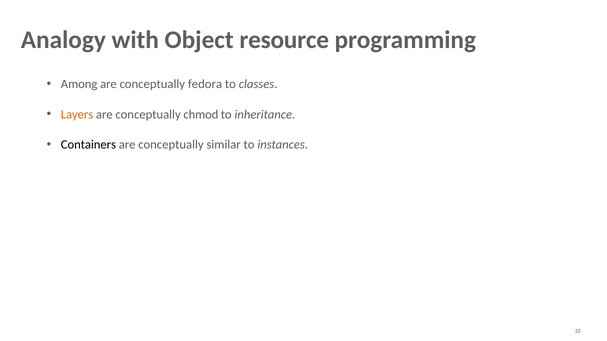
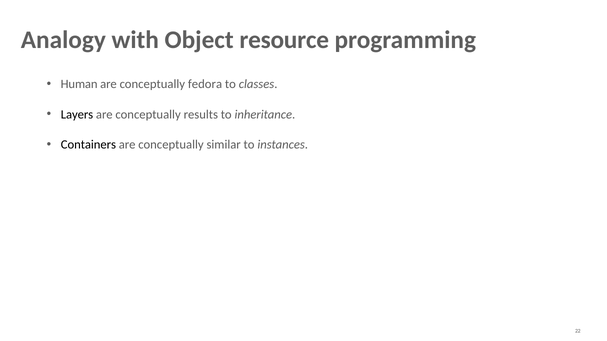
Among: Among -> Human (79, 84)
Layers colour: orange -> black (77, 115)
chmod: chmod -> results (201, 115)
